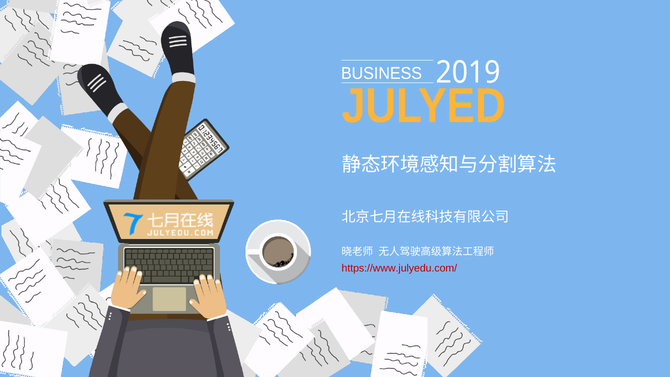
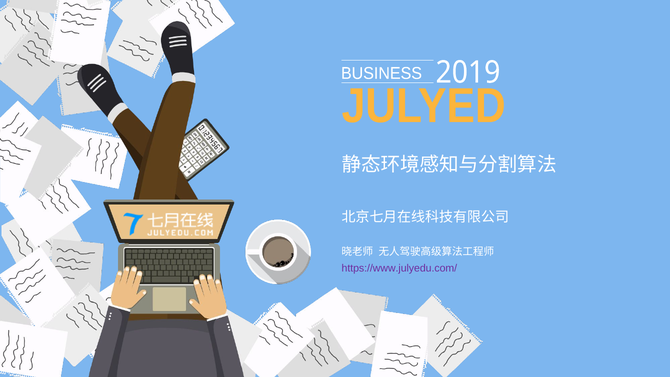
https://www.julyedu.com/ colour: red -> purple (399, 268)
